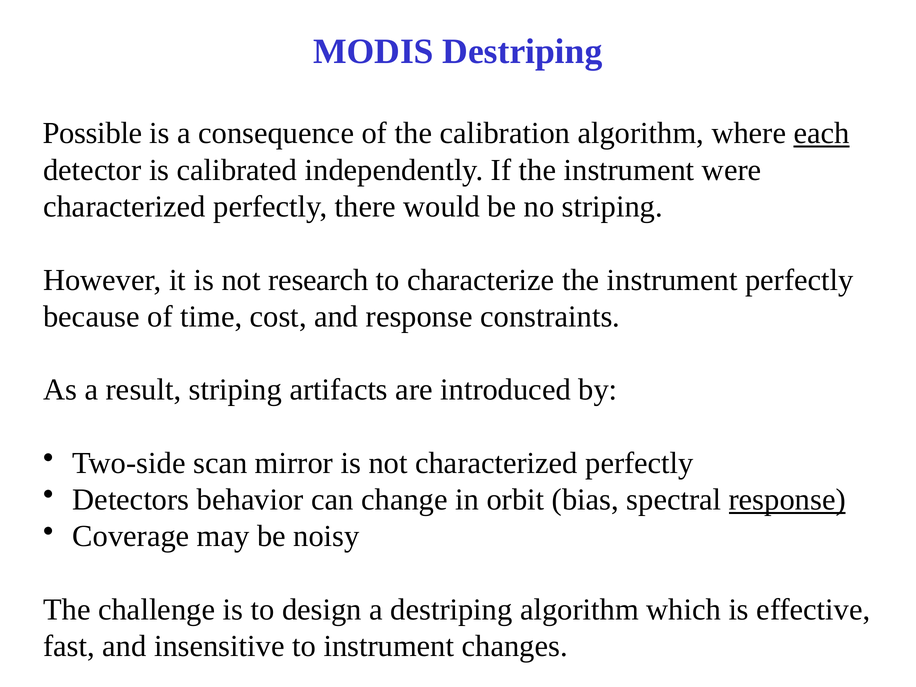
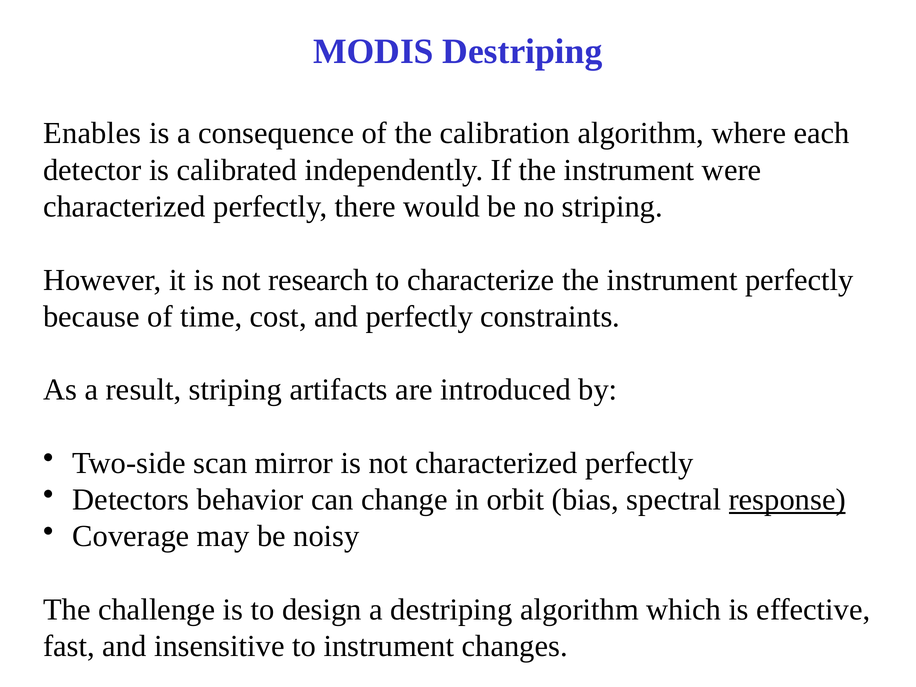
Possible: Possible -> Enables (92, 133)
each underline: present -> none (822, 133)
and response: response -> perfectly (419, 317)
